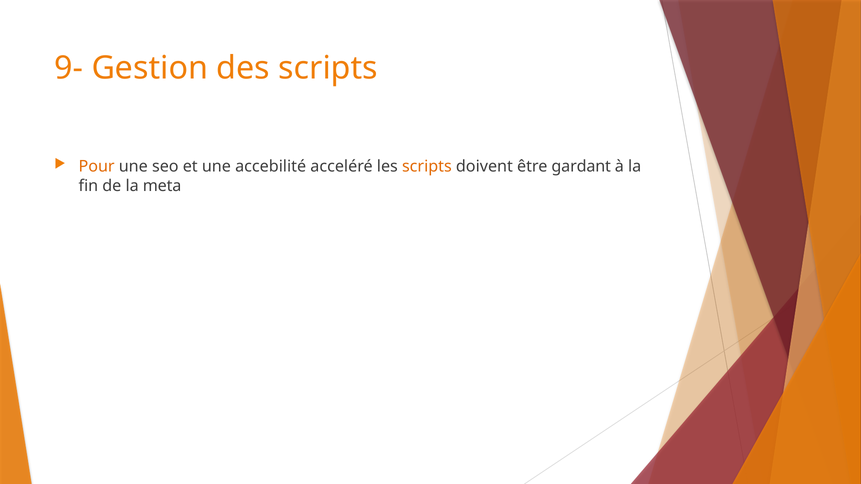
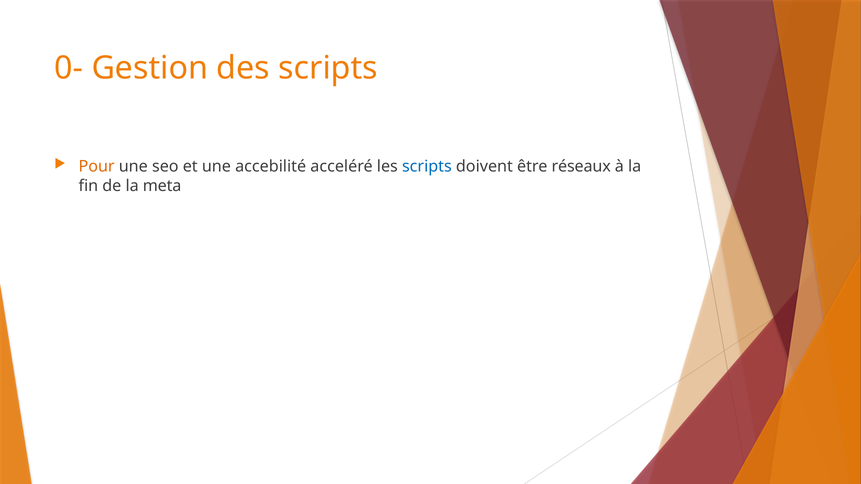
9-: 9- -> 0- (69, 68)
scripts colour: orange -> blue (427, 167)
gardant: gardant -> réseaux (581, 167)
